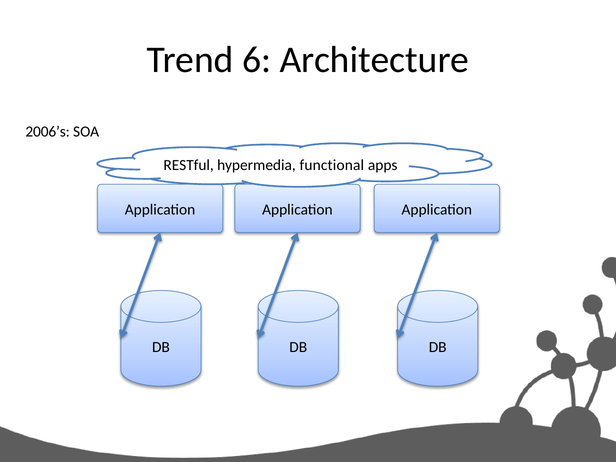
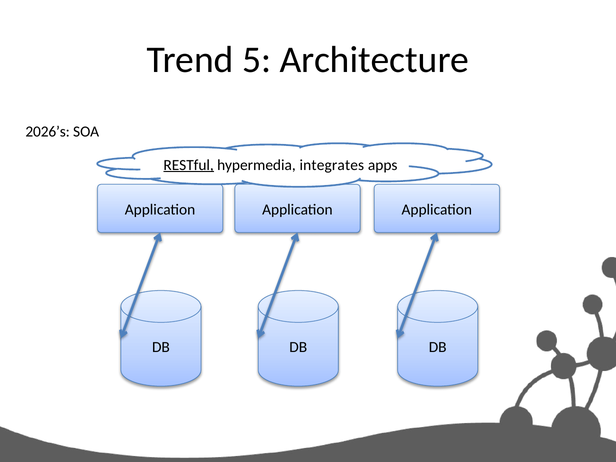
6: 6 -> 5 (257, 60)
2006’s: 2006’s -> 2026’s (48, 132)
RESTful underline: none -> present (189, 165)
functional: functional -> integrates (332, 165)
